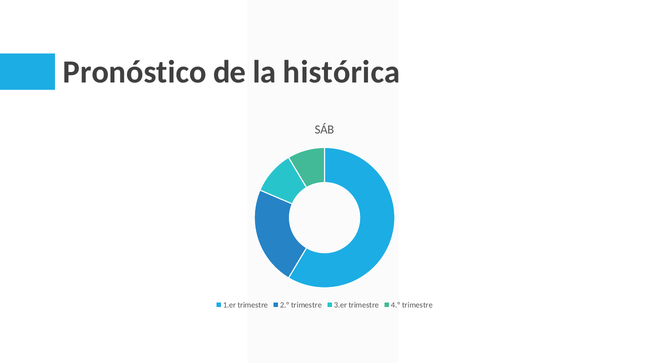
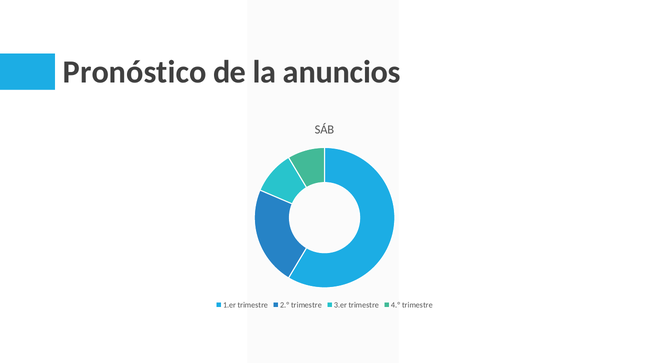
histórica: histórica -> anuncios (342, 72)
